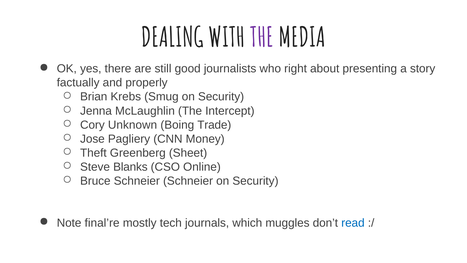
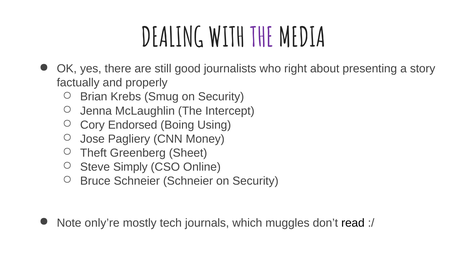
Unknown: Unknown -> Endorsed (133, 125)
Trade: Trade -> Using (214, 125)
Blanks: Blanks -> Simply (130, 167)
final’re: final’re -> only’re (102, 223)
read colour: blue -> black (353, 223)
